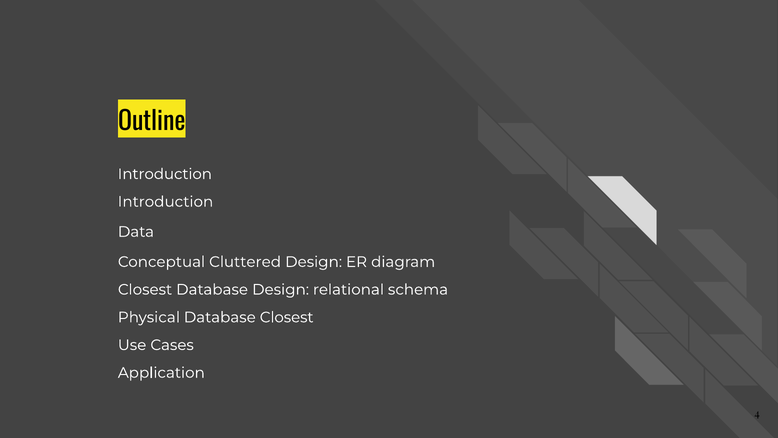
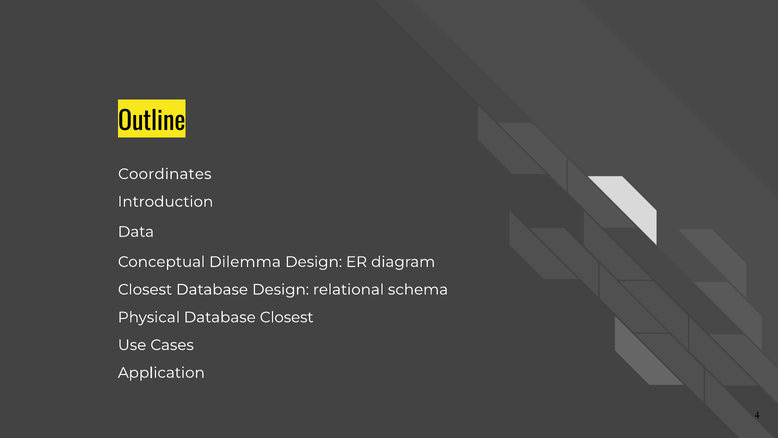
Introduction: Introduction -> Coordinates (165, 174)
Cluttered: Cluttered -> Dilemma (245, 262)
